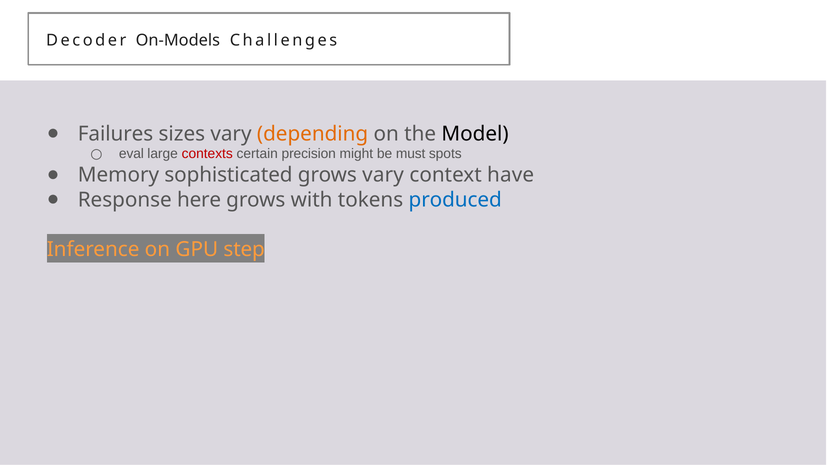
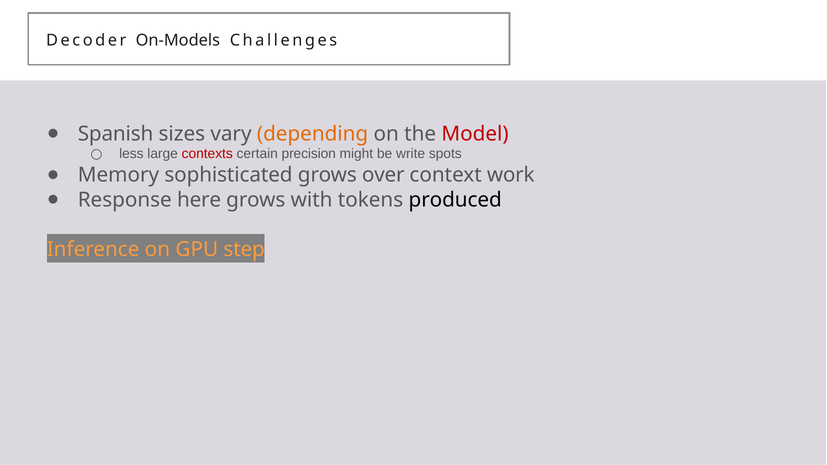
Failures: Failures -> Spanish (116, 134)
Model colour: black -> red (475, 134)
eval: eval -> less (131, 154)
must: must -> write (411, 154)
grows vary: vary -> over (383, 175)
have: have -> work (511, 175)
produced colour: blue -> black (455, 200)
